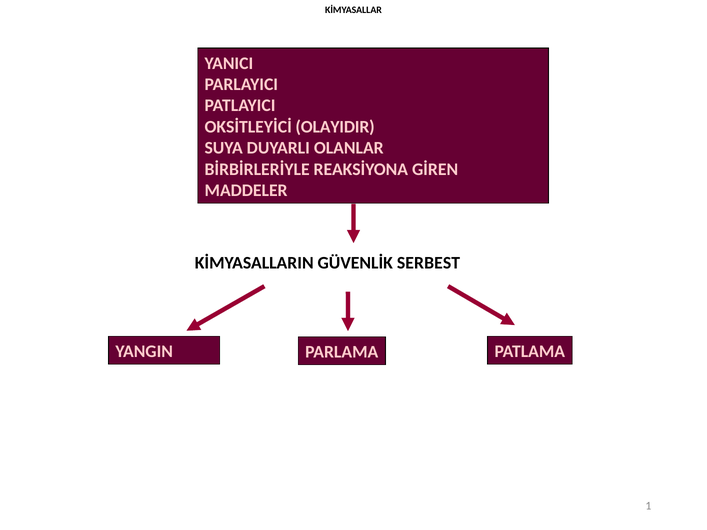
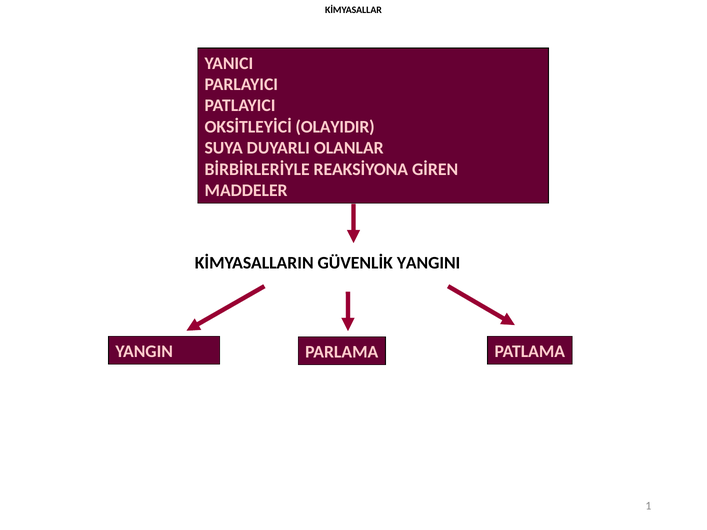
SERBEST: SERBEST -> YANGINI (429, 263)
